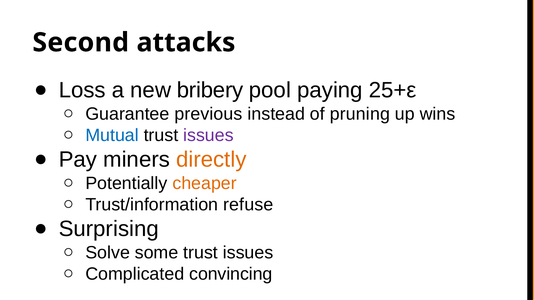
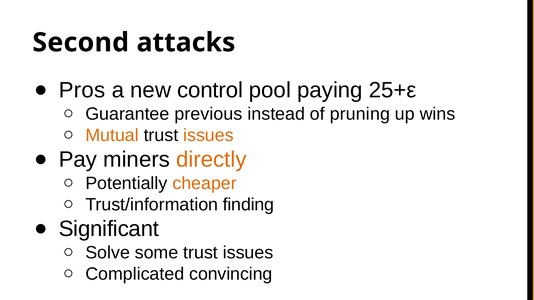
Loss: Loss -> Pros (82, 90)
bribery: bribery -> control (210, 90)
Mutual colour: blue -> orange (112, 135)
issues colour: purple -> orange (208, 135)
refuse: refuse -> finding (248, 205)
Surprising: Surprising -> Significant (109, 229)
